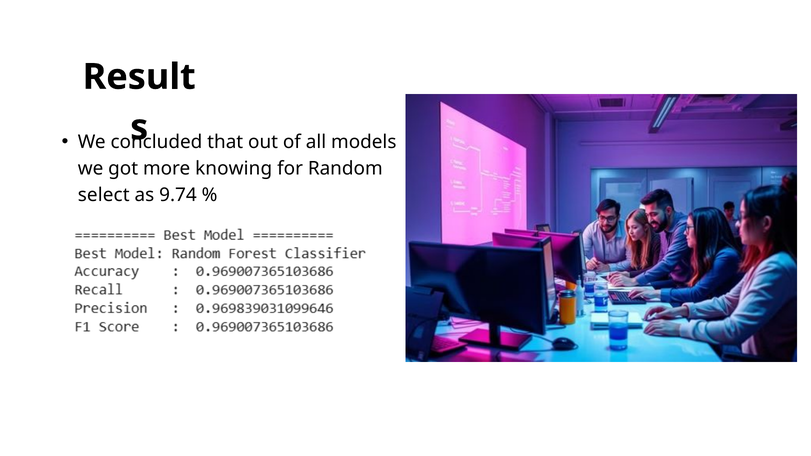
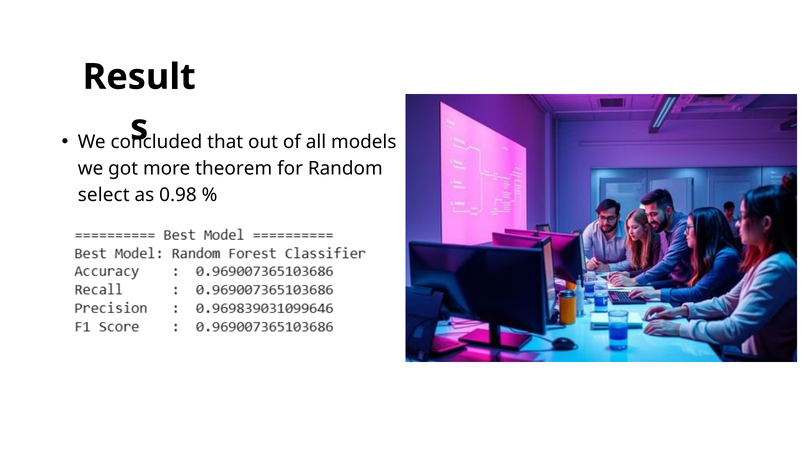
knowing: knowing -> theorem (234, 168)
9.74: 9.74 -> 0.98 (178, 195)
